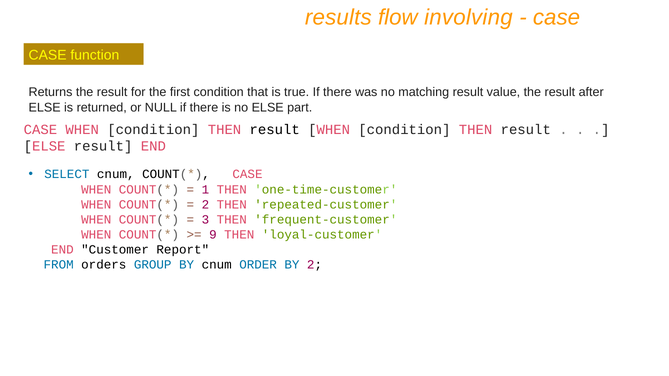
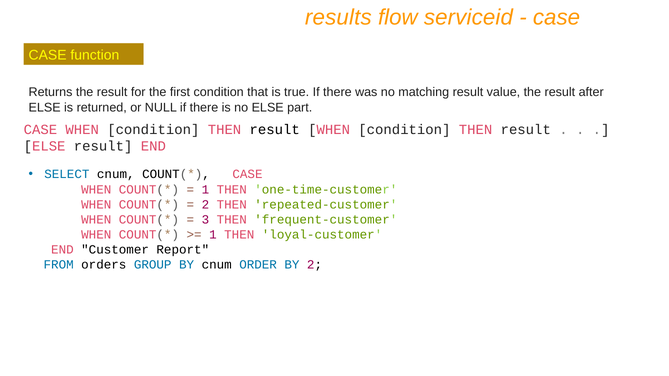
involving: involving -> serviceid (468, 17)
9: 9 -> 1 (213, 235)
